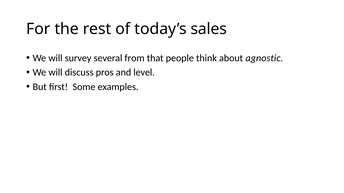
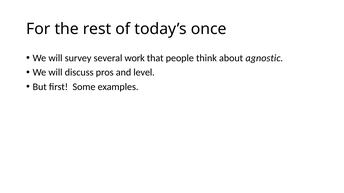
sales: sales -> once (209, 29)
from: from -> work (135, 58)
